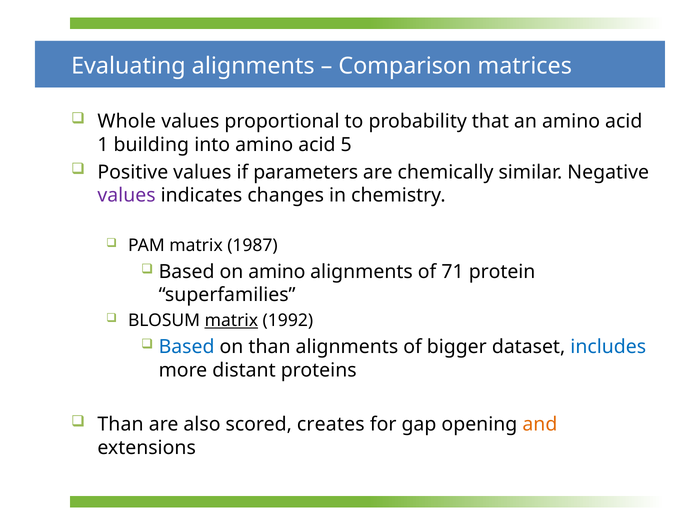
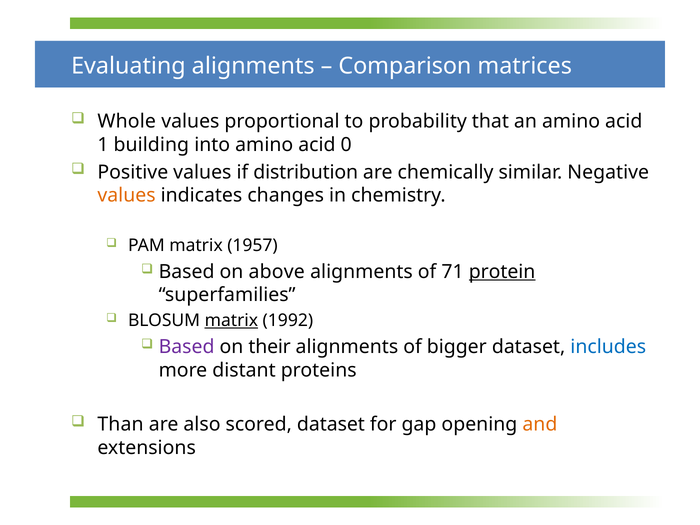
5: 5 -> 0 (346, 145)
parameters: parameters -> distribution (306, 172)
values colour: purple -> orange (127, 195)
1987: 1987 -> 1957 (252, 245)
on amino: amino -> above (277, 272)
protein underline: none -> present (502, 272)
Based colour: blue -> purple (187, 347)
on than: than -> their (270, 347)
scored creates: creates -> dataset (331, 425)
